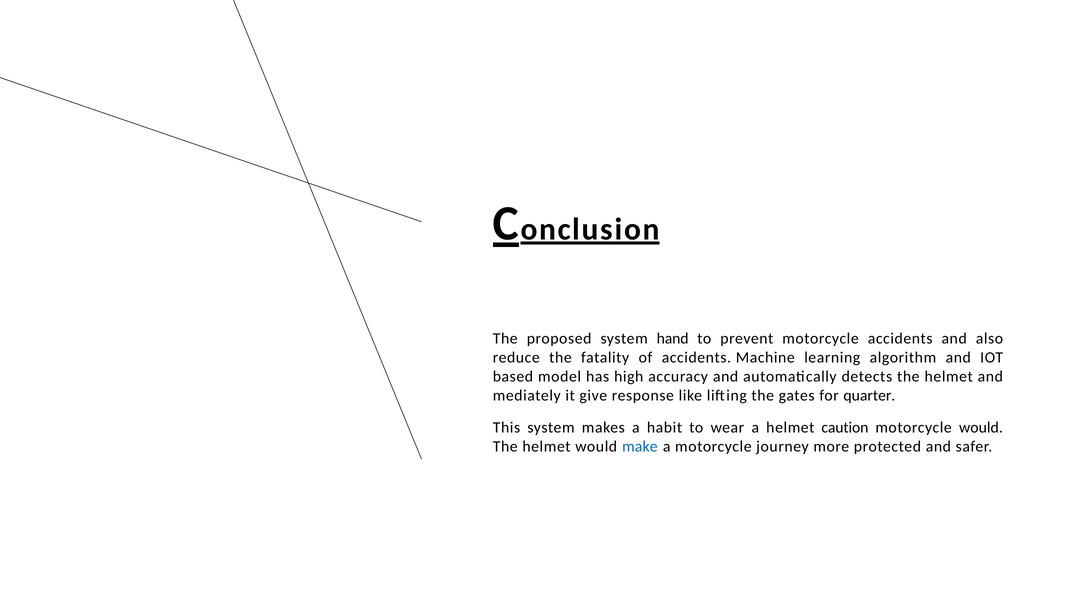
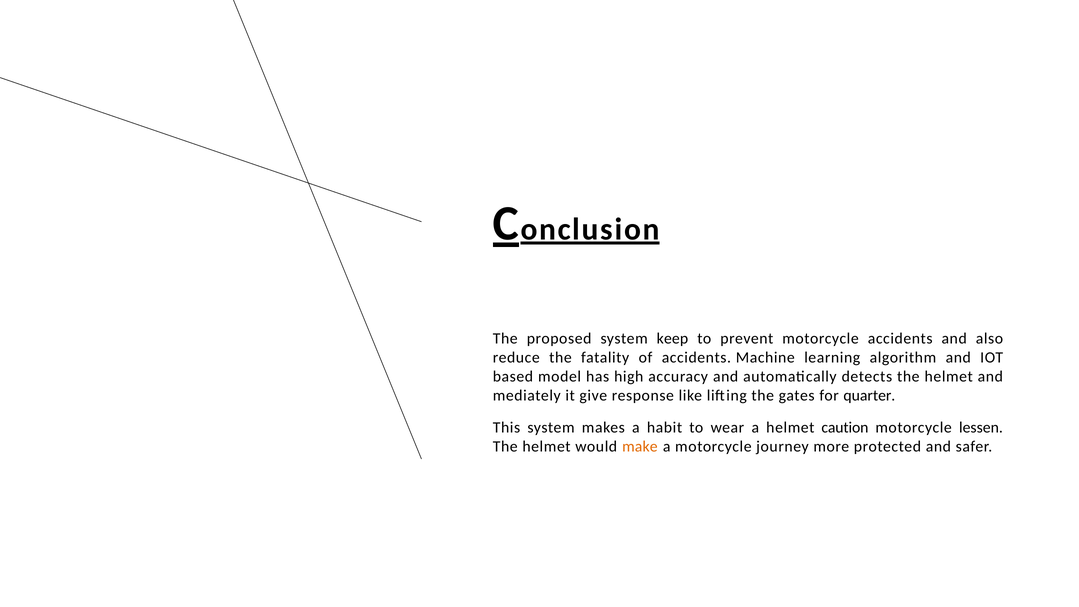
hand: hand -> keep (672, 339)
motorcycle would: would -> lessen (981, 428)
make colour: blue -> orange (640, 447)
